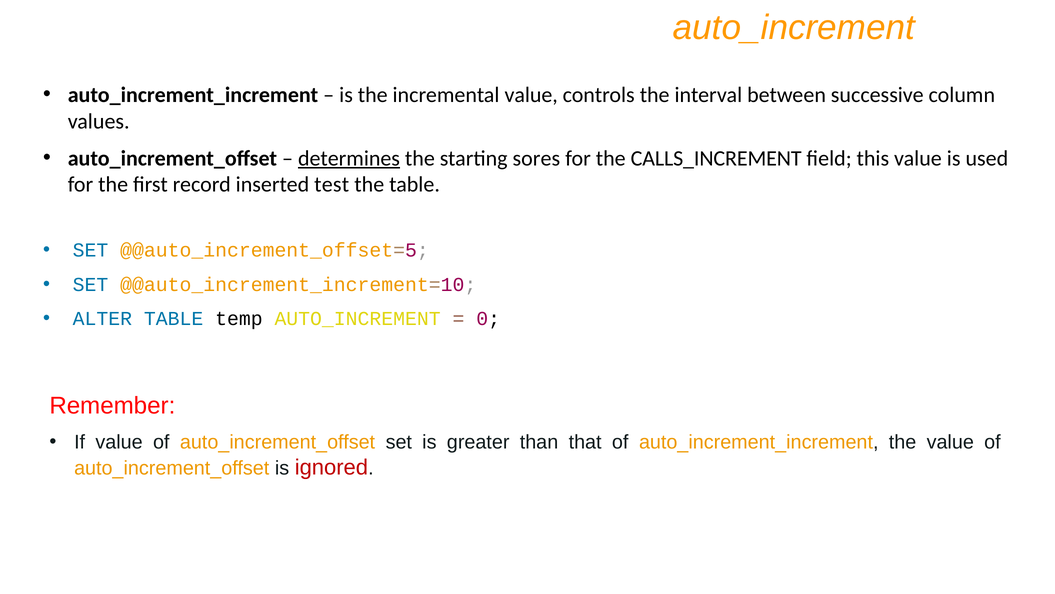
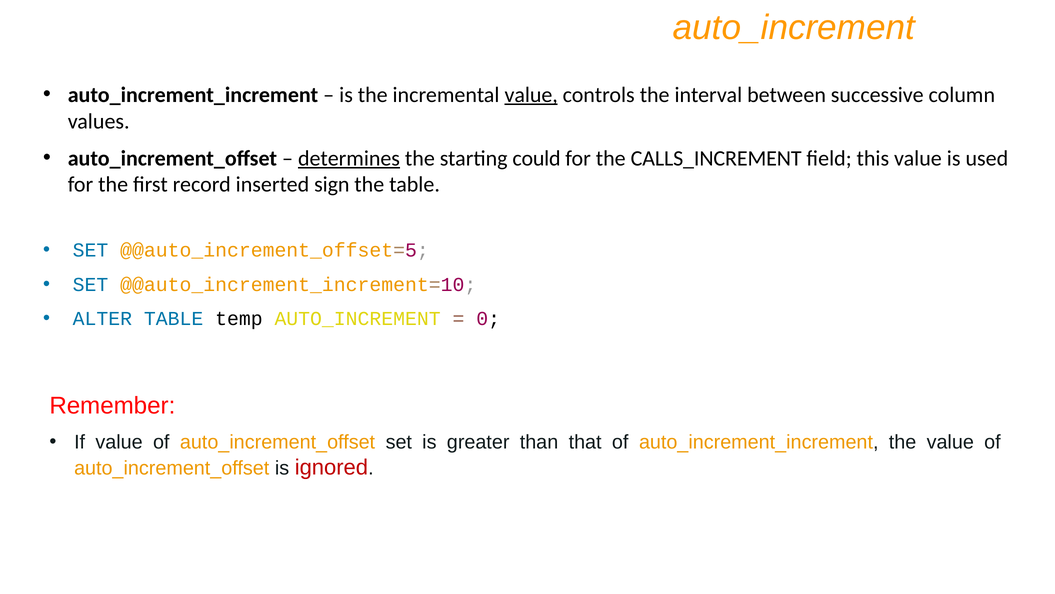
value underline: none -> present (531, 95)
sores: sores -> could (537, 158)
test: test -> sign (332, 184)
